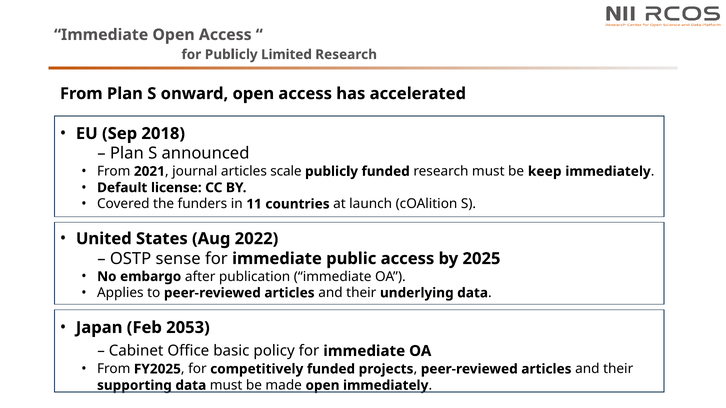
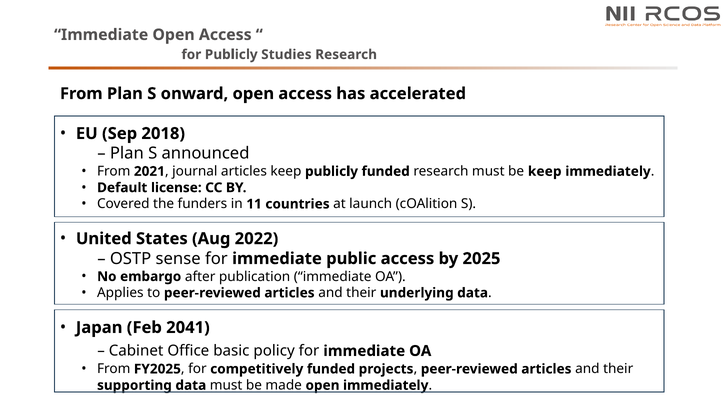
Limited: Limited -> Studies (286, 55)
articles scale: scale -> keep (286, 172)
2053: 2053 -> 2041 (188, 328)
